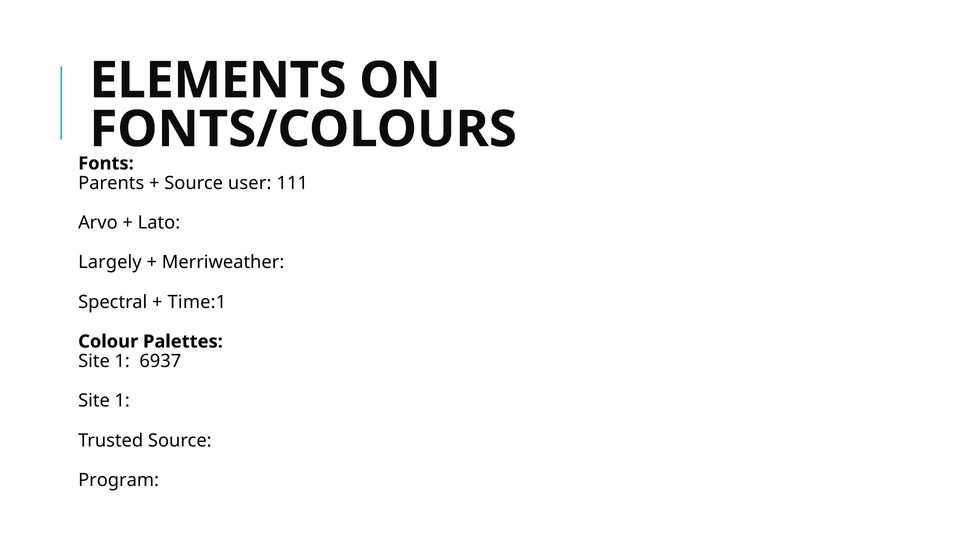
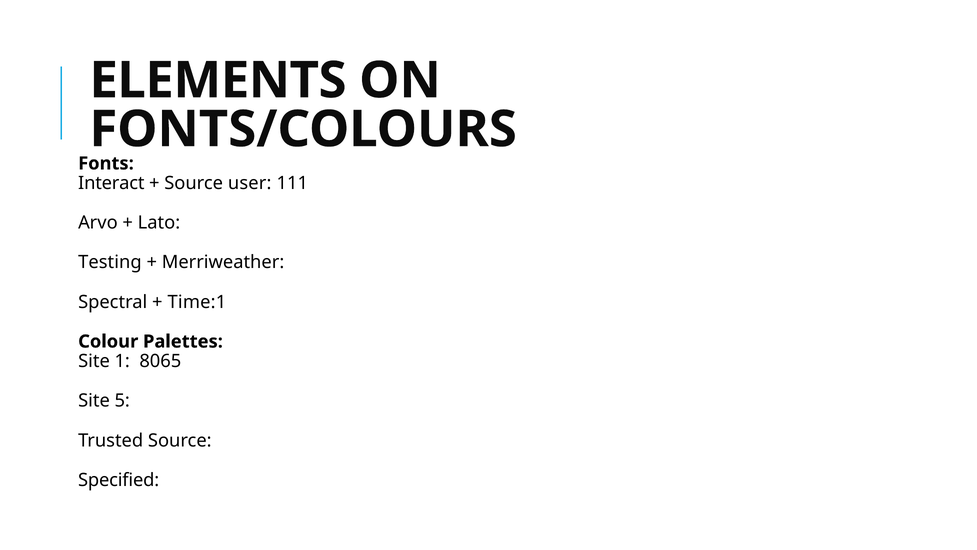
Parents: Parents -> Interact (111, 183)
Largely: Largely -> Testing (110, 262)
6937: 6937 -> 8065 (160, 361)
1: 1 -> 5 (122, 401)
Program: Program -> Specified (119, 480)
